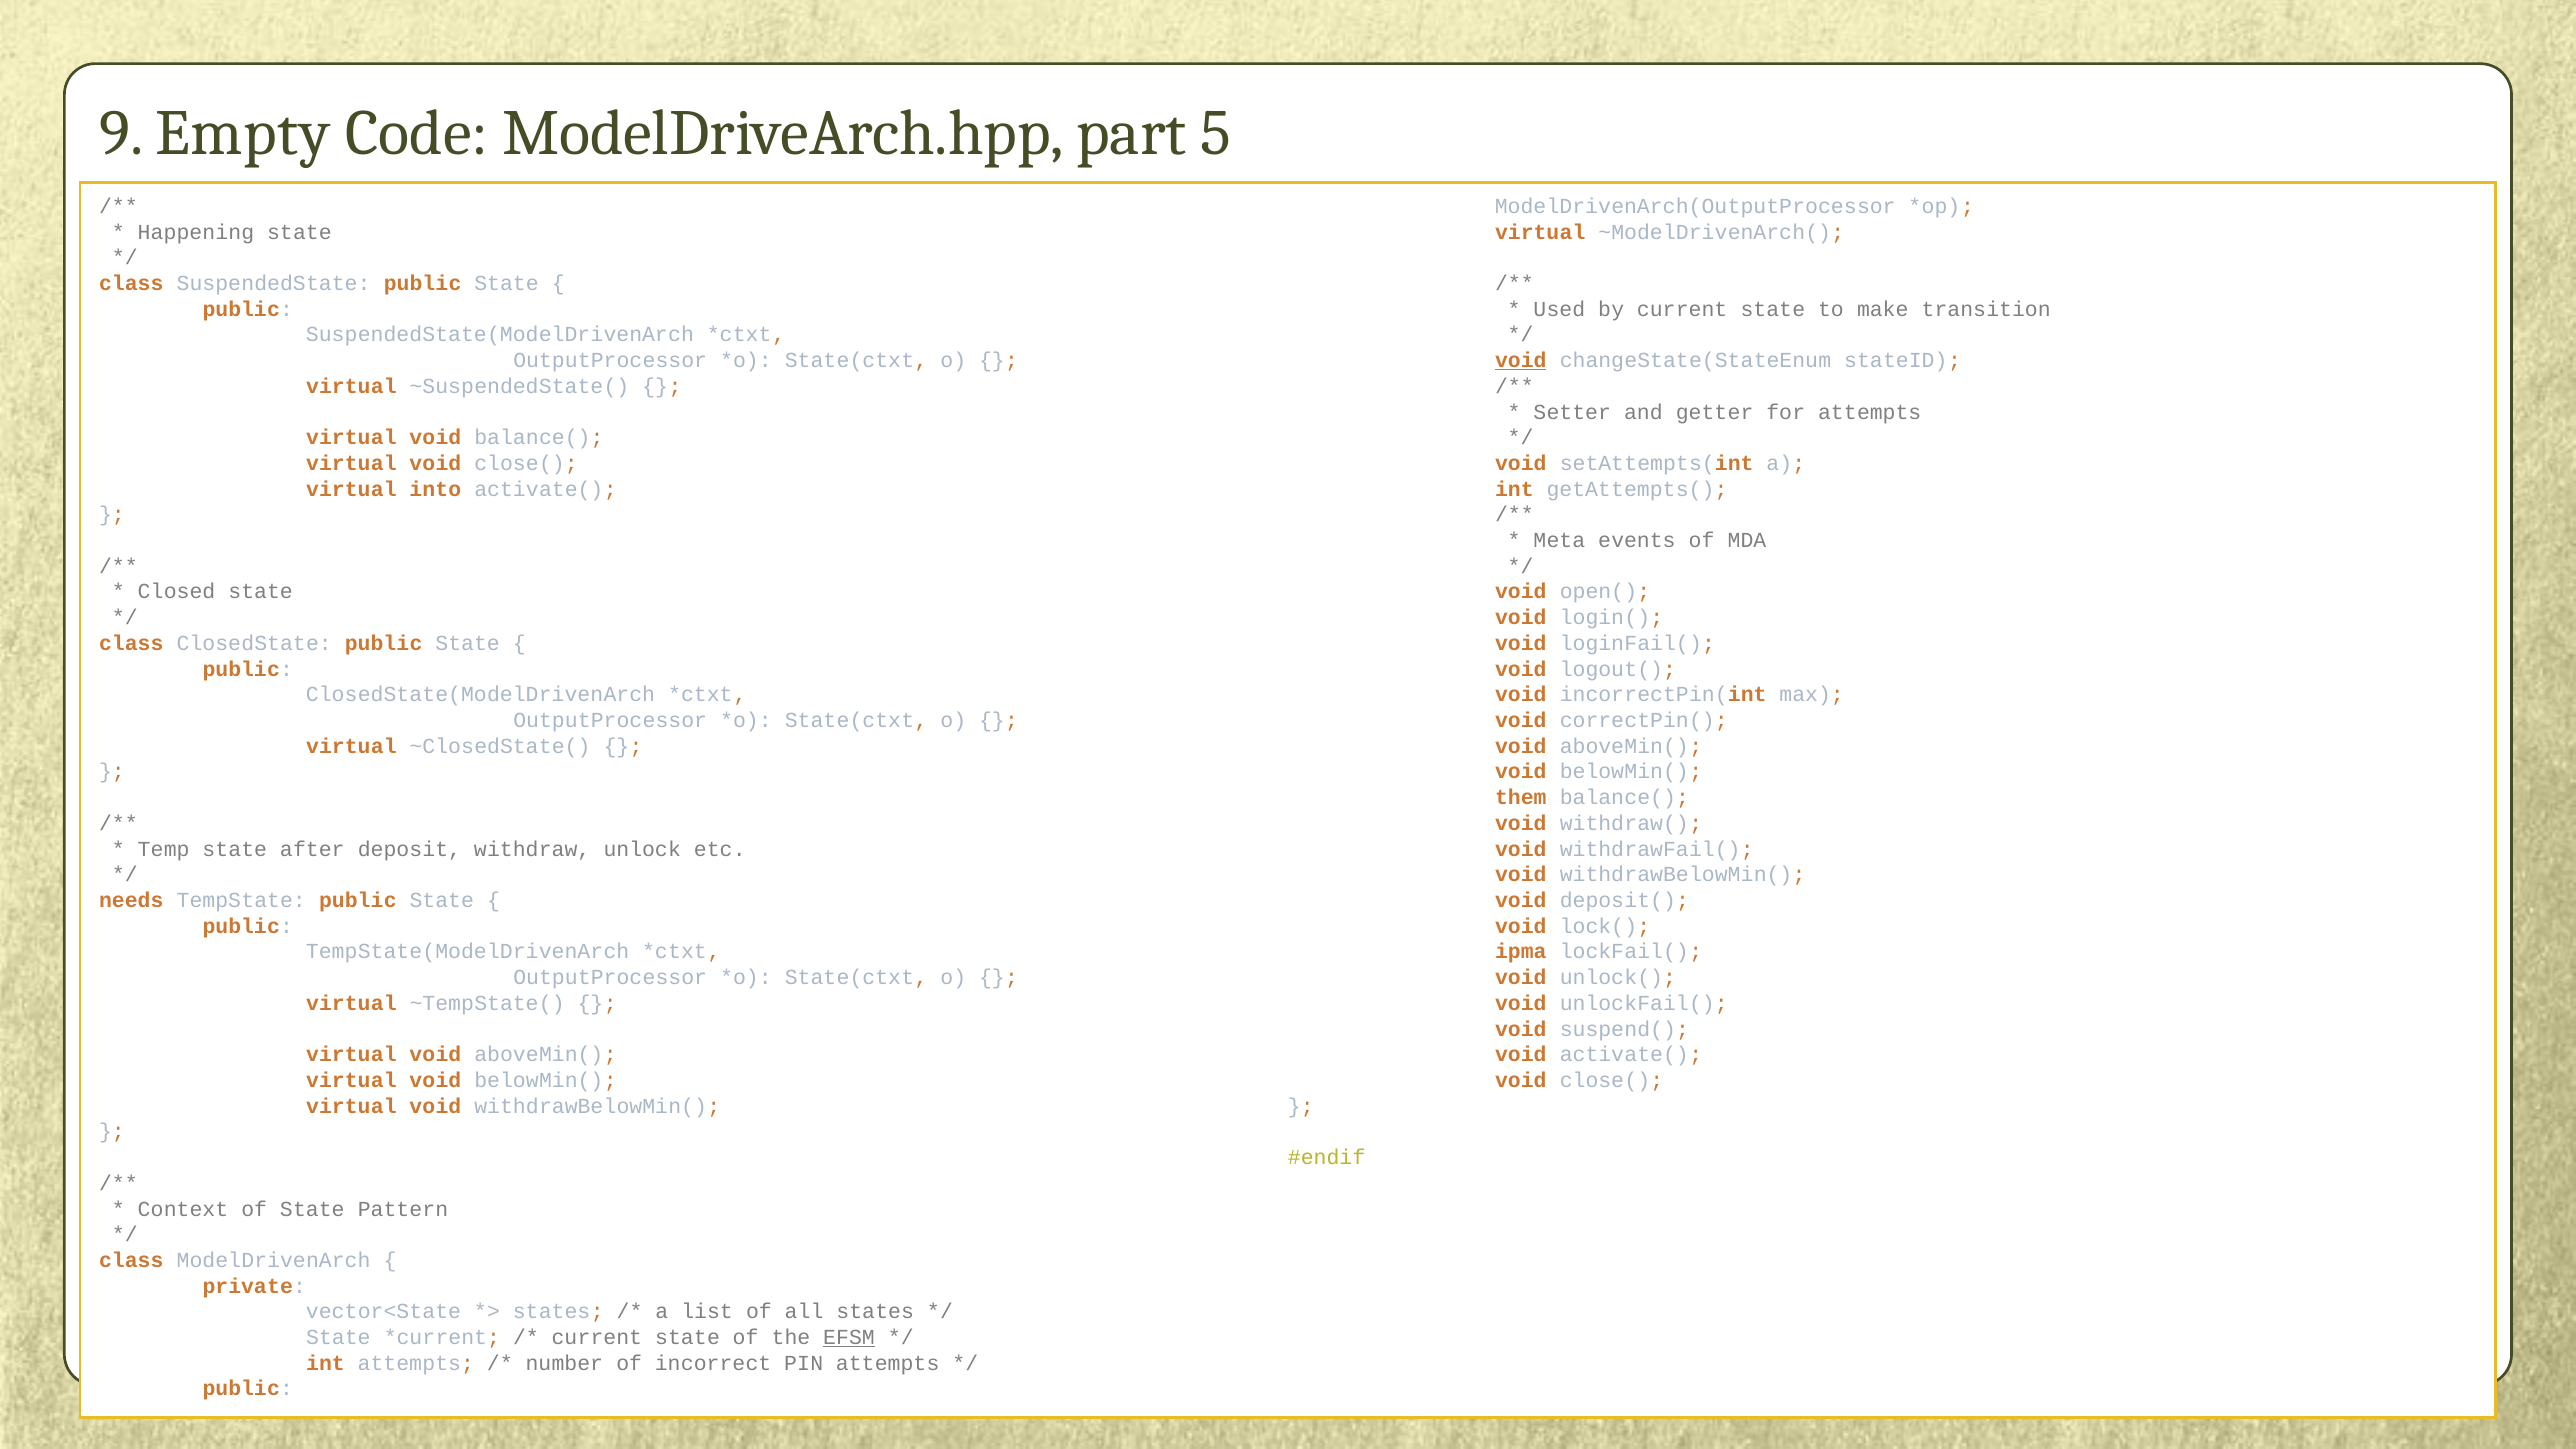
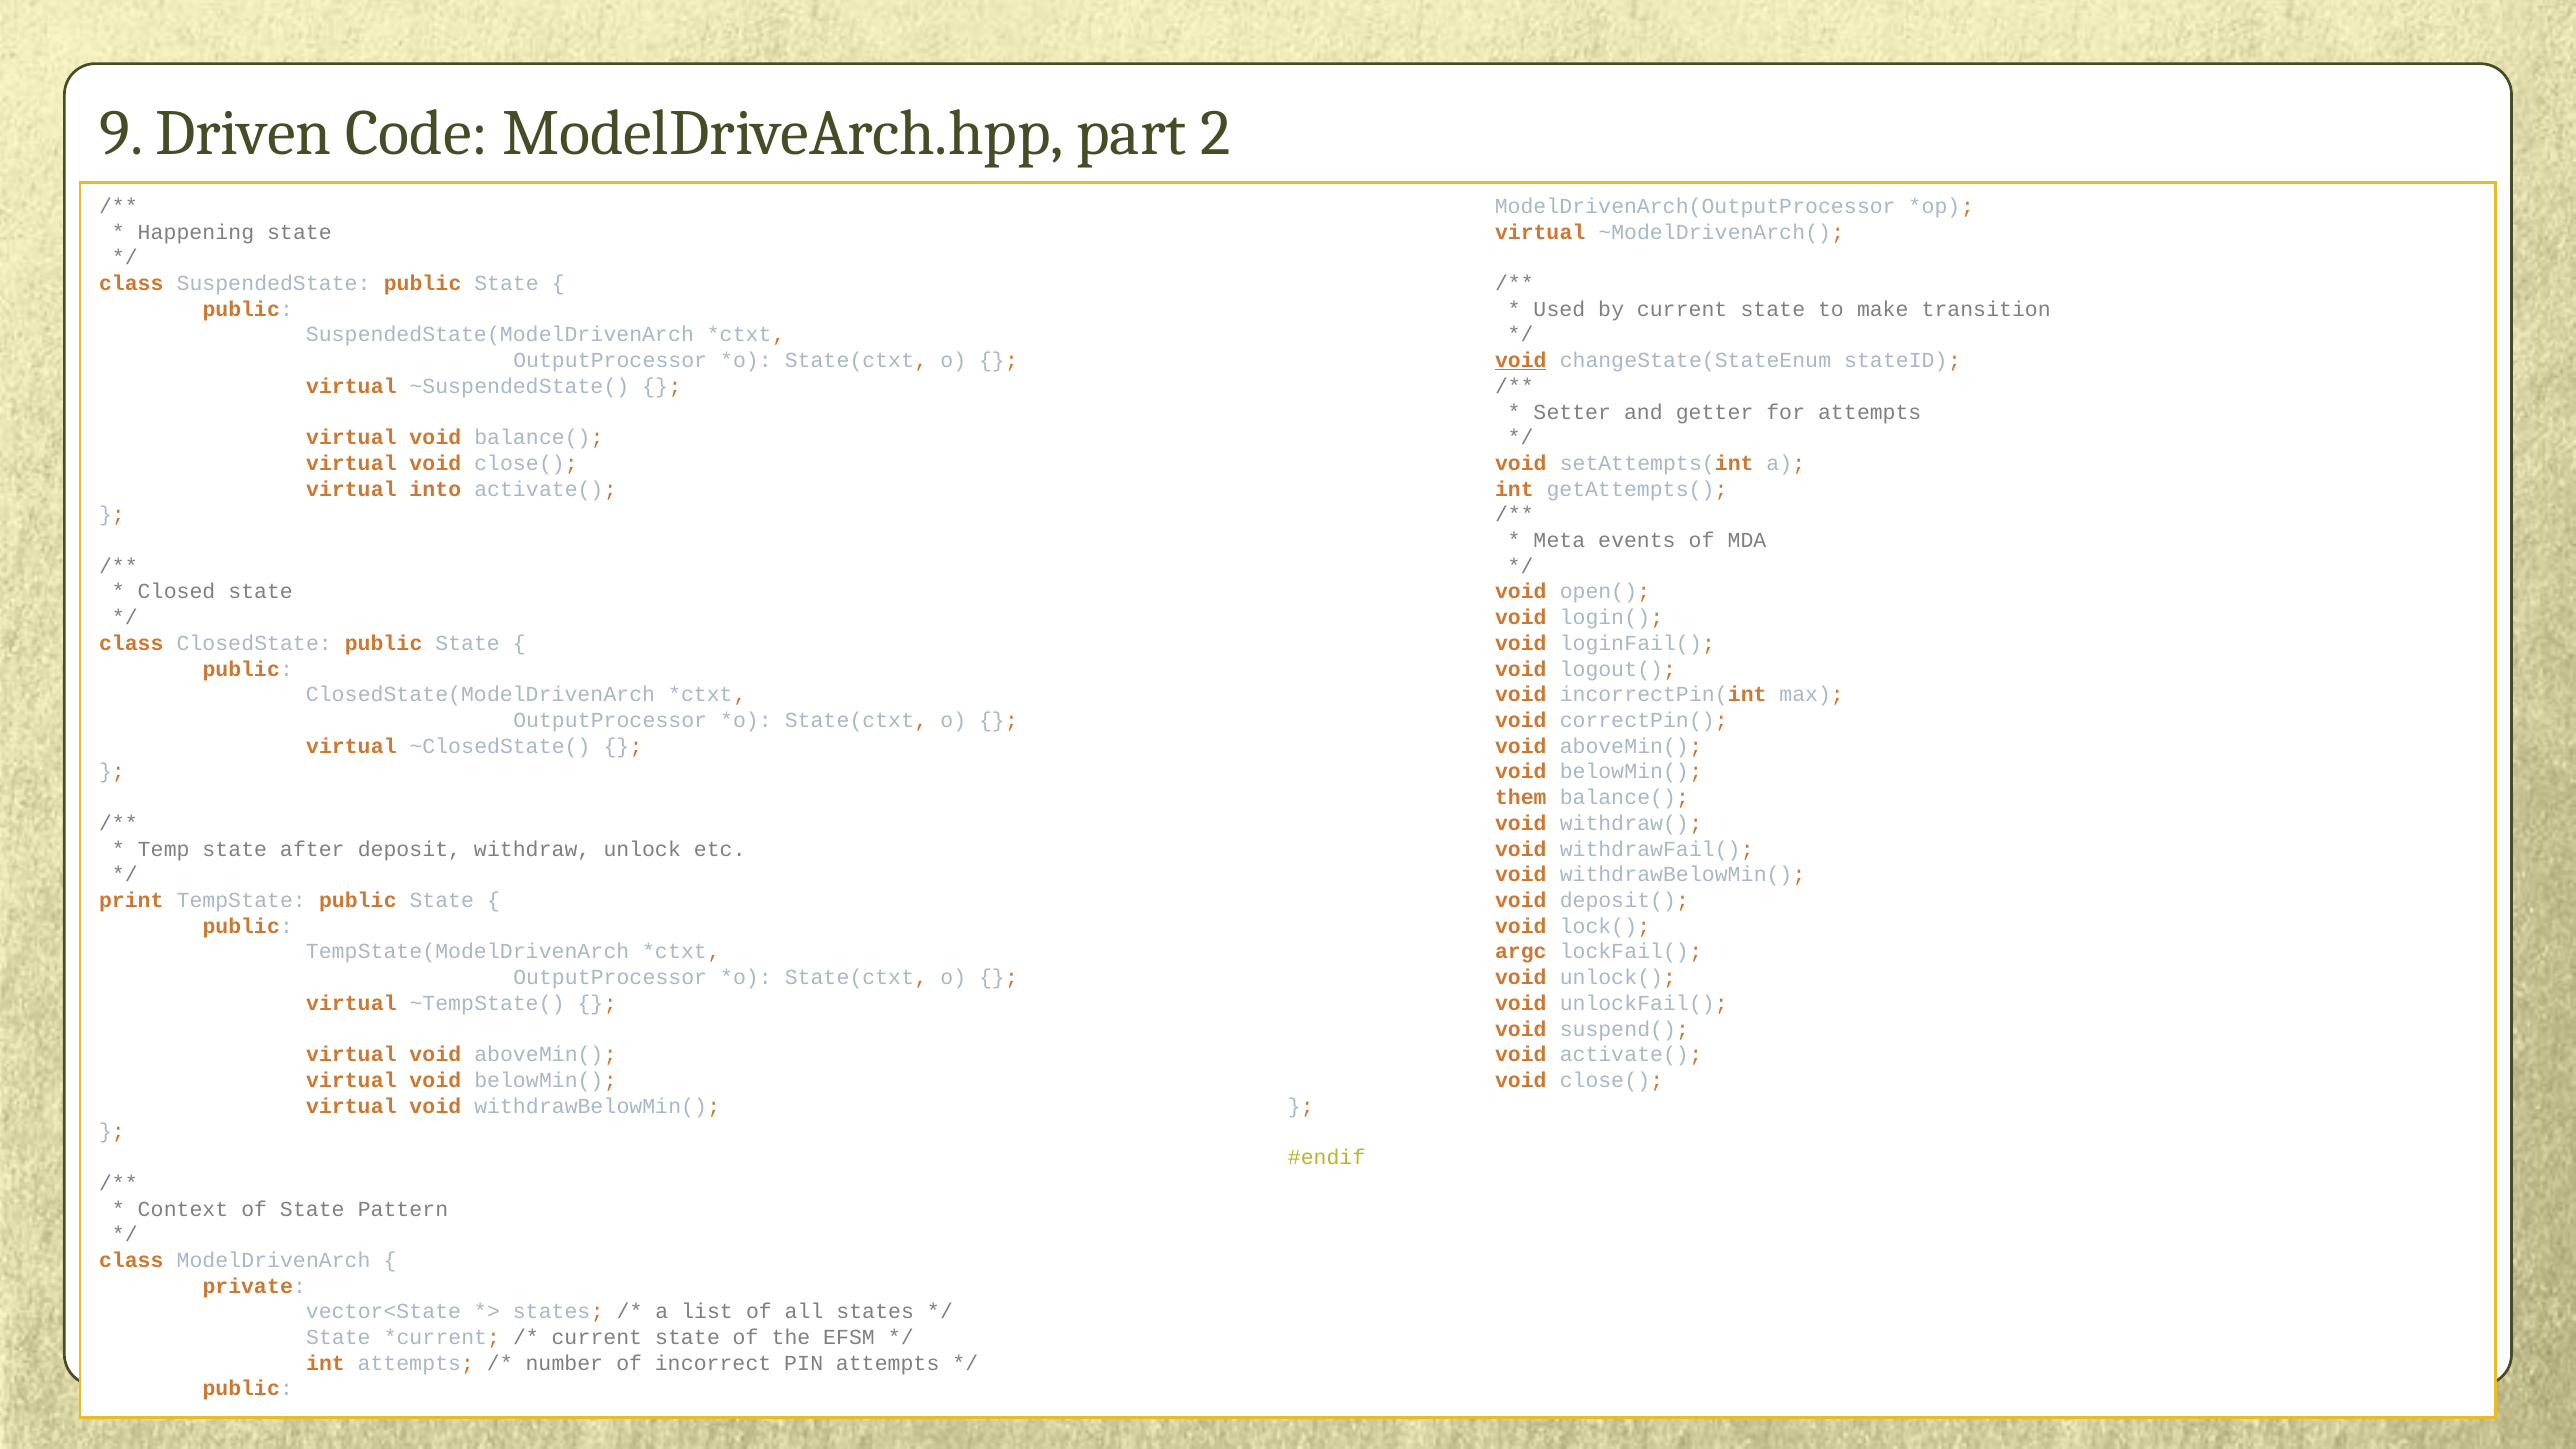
Empty: Empty -> Driven (244, 133)
5: 5 -> 2 (1216, 133)
needs: needs -> print (131, 901)
ipma: ipma -> argc (1521, 952)
EFSM underline: present -> none (849, 1338)
